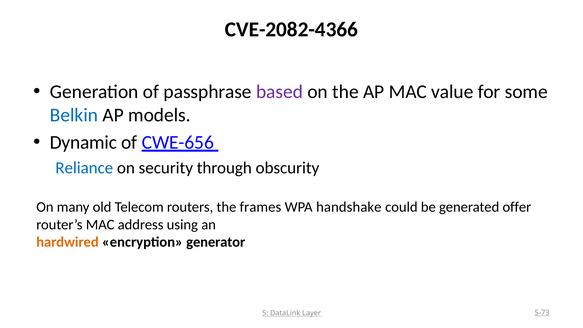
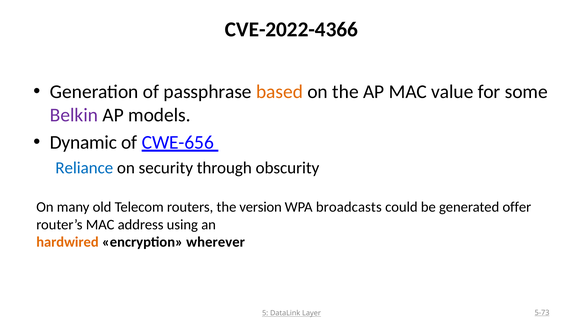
CVE-2082-4366: CVE-2082-4366 -> CVE-2022-4366 (291, 30)
based colour: purple -> orange (280, 92)
Belkin colour: blue -> purple (74, 115)
frames: frames -> version (261, 207)
handshake: handshake -> broadcasts (349, 207)
generator: generator -> wherever (216, 242)
